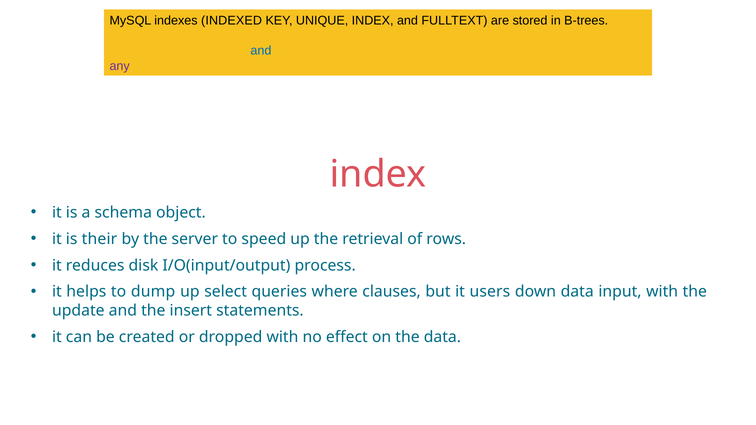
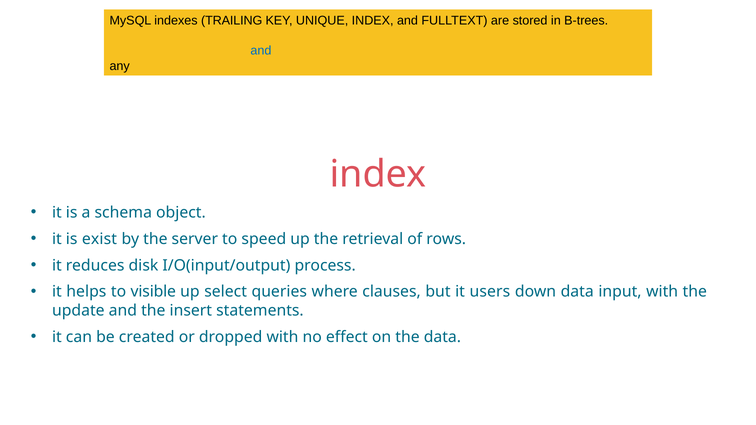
INDEXED: INDEXED -> TRAILING (232, 21)
any colour: purple -> black (120, 66)
their: their -> exist (99, 239)
dump: dump -> visible (153, 292)
